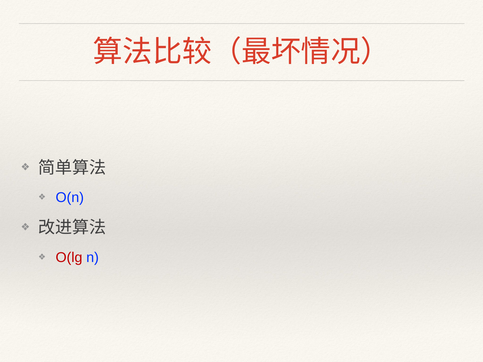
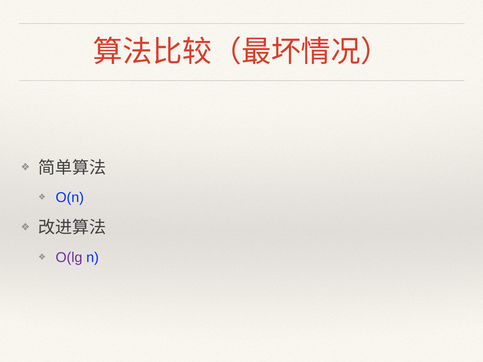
O(lg colour: red -> purple (69, 258)
